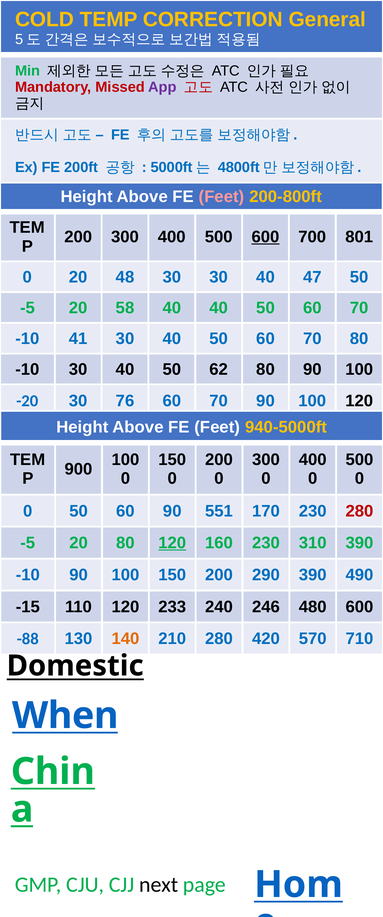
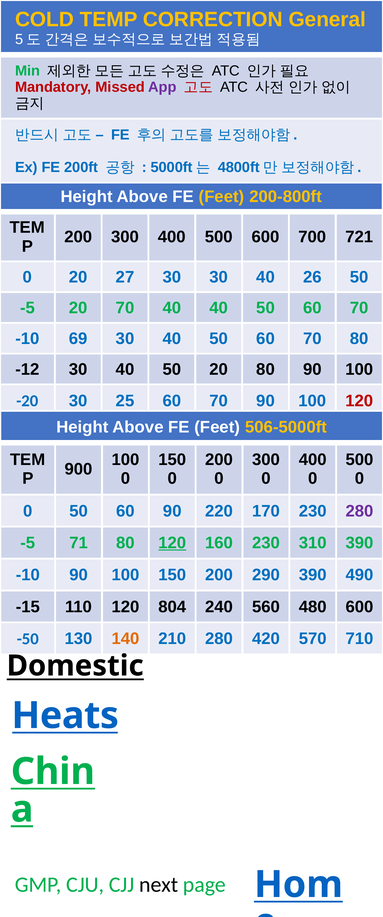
Feet colour: pink -> yellow (221, 197)
600 underline: present -> none (266, 237)
801: 801 -> 721 (359, 237)
48: 48 -> 27 (125, 277)
47: 47 -> 26 (312, 277)
20 58: 58 -> 70 (125, 308)
41: 41 -> 69 (78, 338)
-10: -10 -> -12 (27, 369)
50 62: 62 -> 20 (219, 369)
76: 76 -> 25 (125, 401)
120 colour: black -> red (359, 401)
940-5000ft: 940-5000ft -> 506-5000ft (286, 427)
551: 551 -> 220 (219, 511)
280 colour: red -> purple (360, 511)
20: 20 -> 71 (79, 543)
233: 233 -> 804 (172, 606)
246: 246 -> 560 (266, 606)
-88: -88 -> -50 (28, 638)
When: When -> Heats (65, 715)
